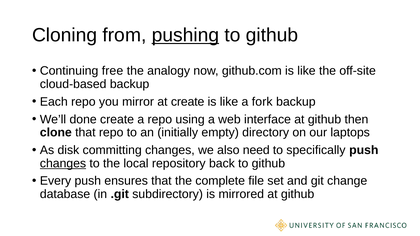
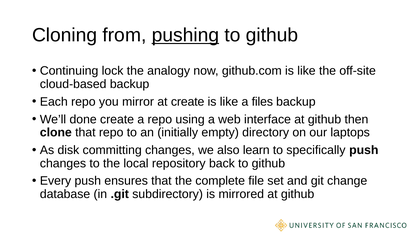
free: free -> lock (113, 71)
fork: fork -> files (262, 102)
need: need -> learn (256, 150)
changes underline: present -> none (63, 164)
